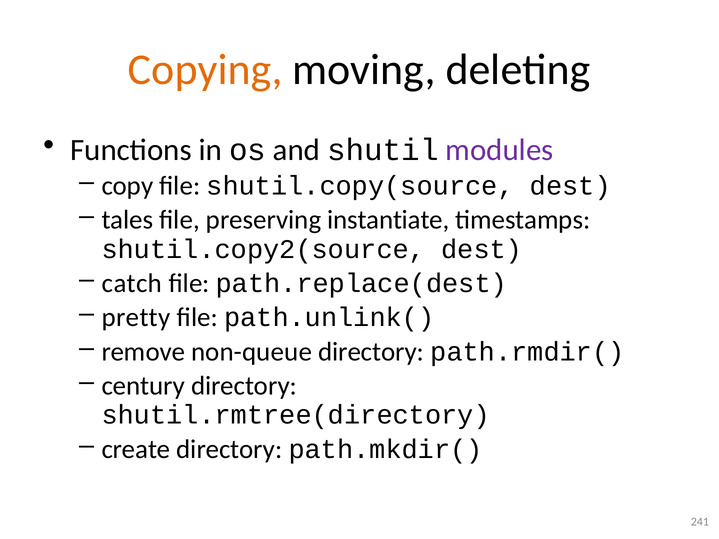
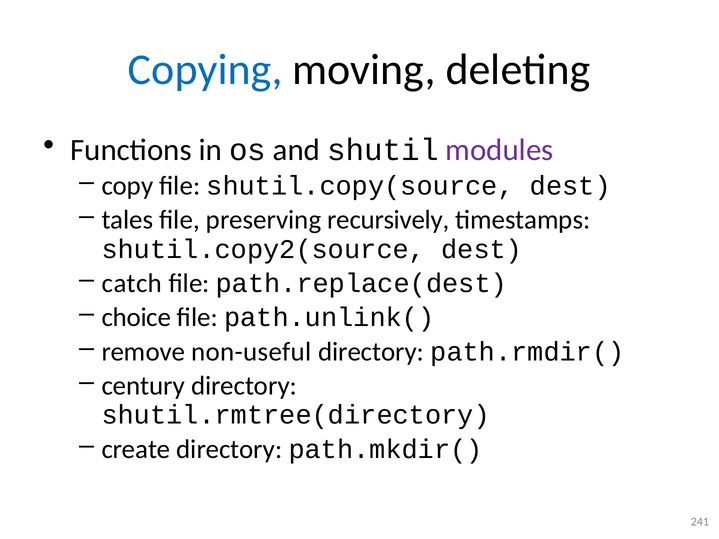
Copying colour: orange -> blue (205, 70)
instantiate: instantiate -> recursively (388, 220)
pretty: pretty -> choice (136, 318)
non-queue: non-queue -> non-useful (251, 352)
